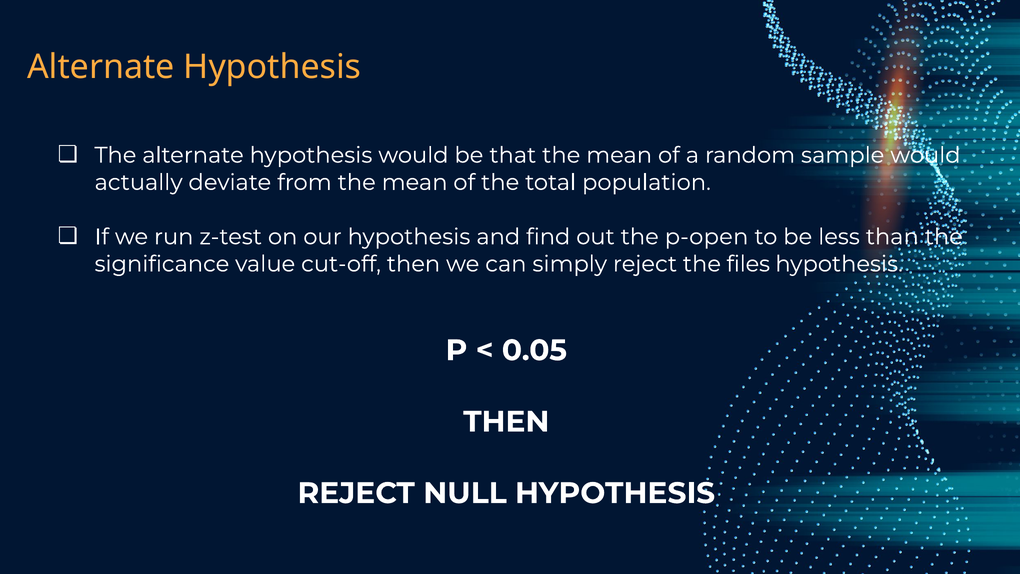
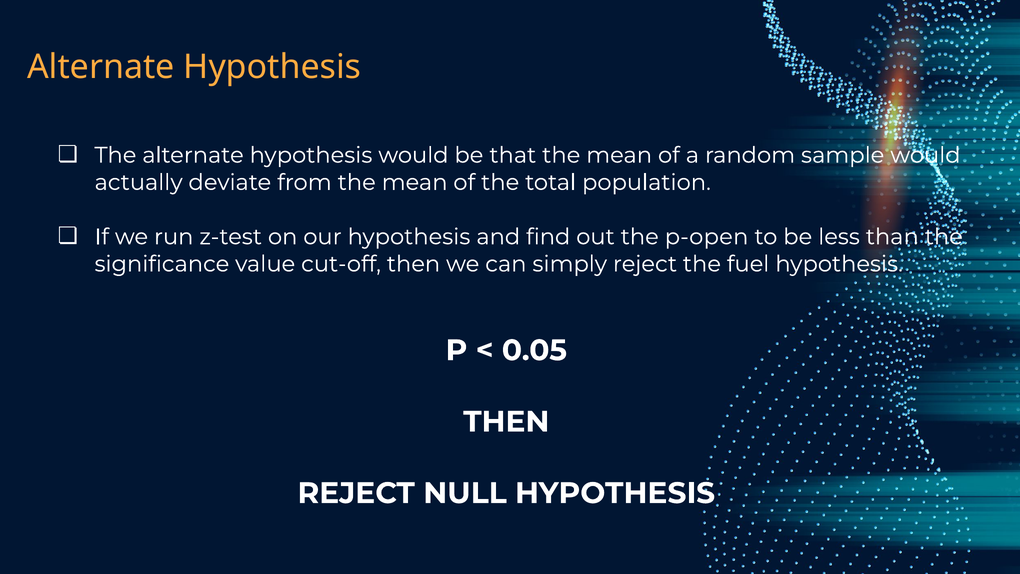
files: files -> fuel (748, 264)
